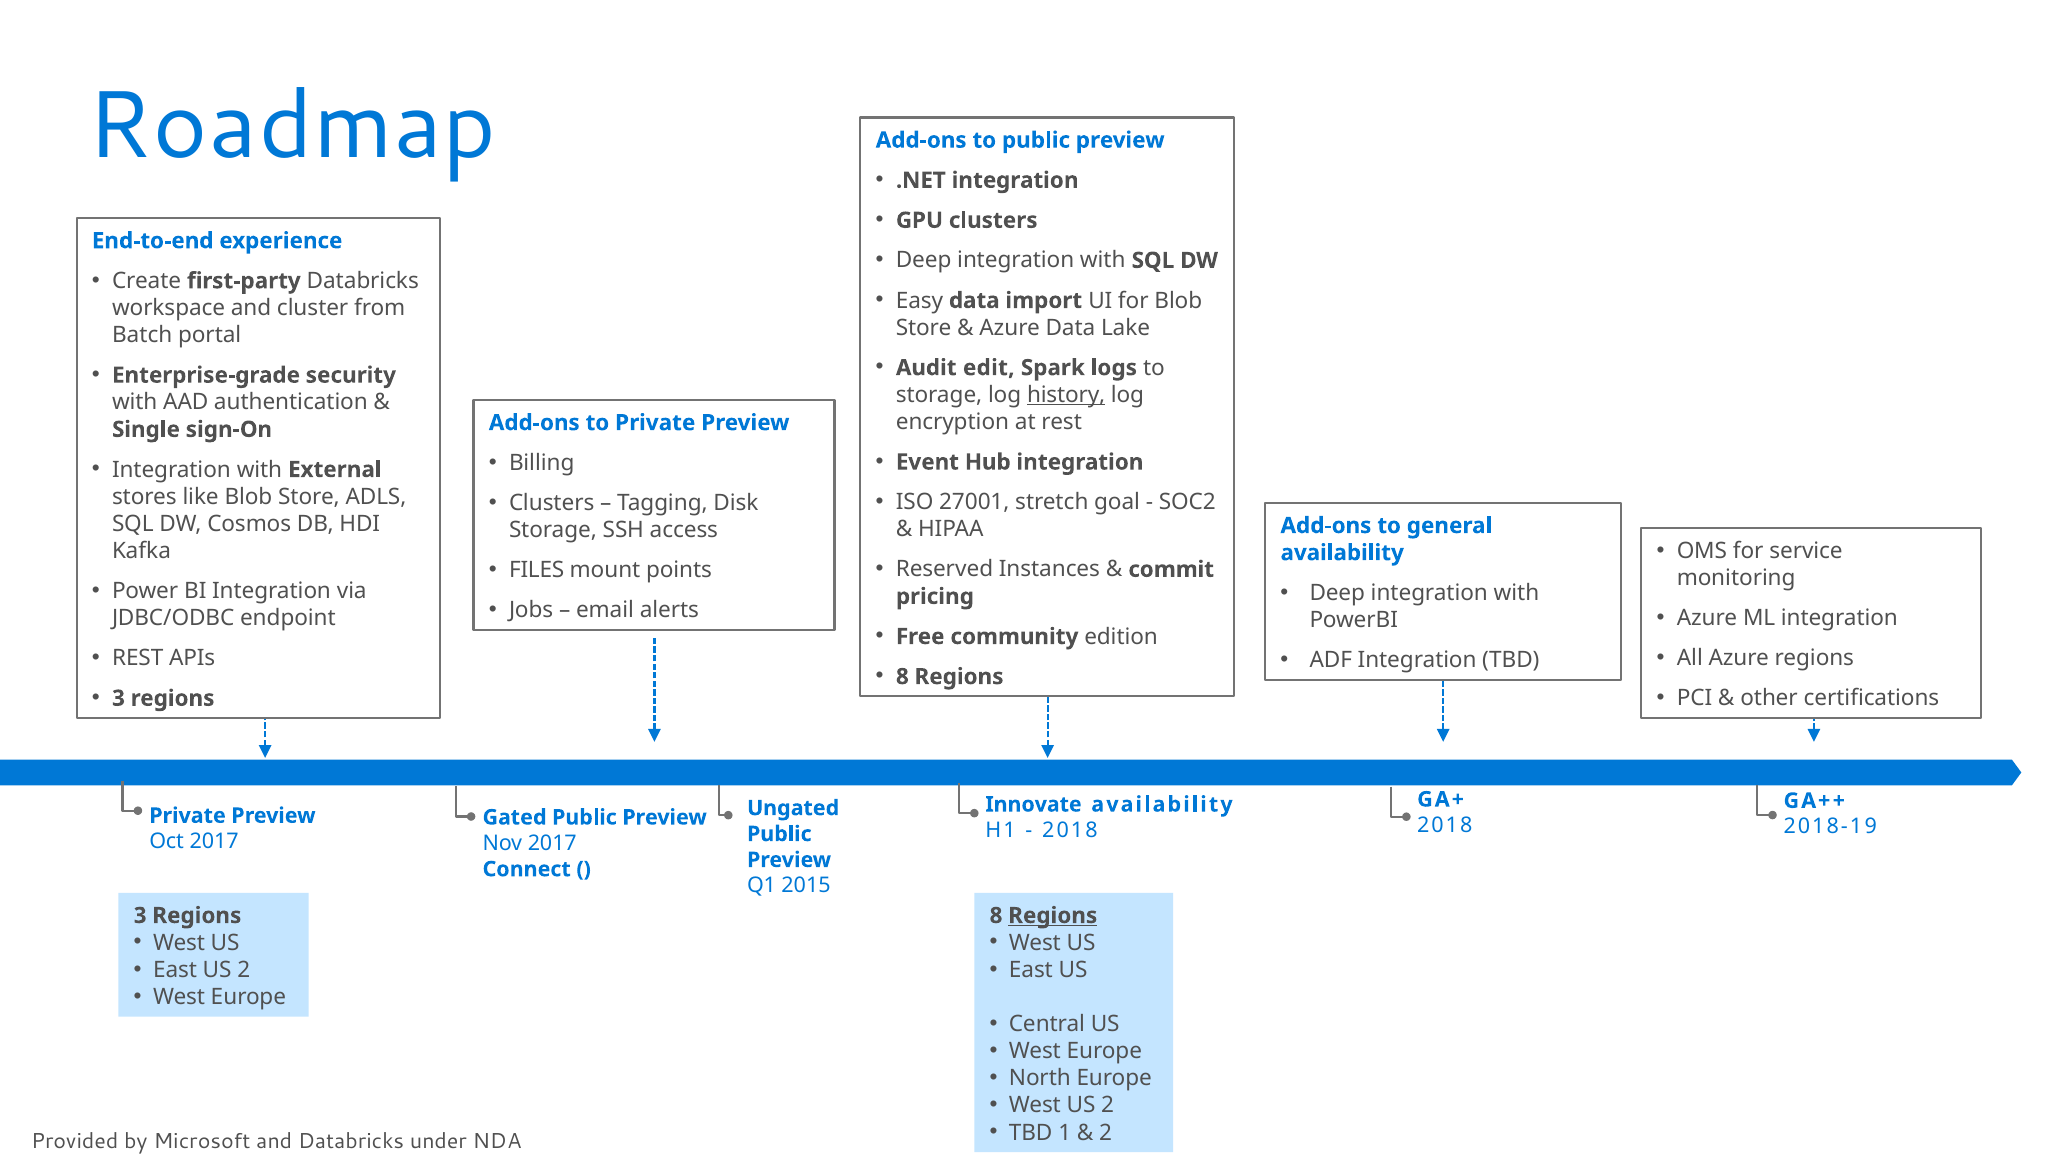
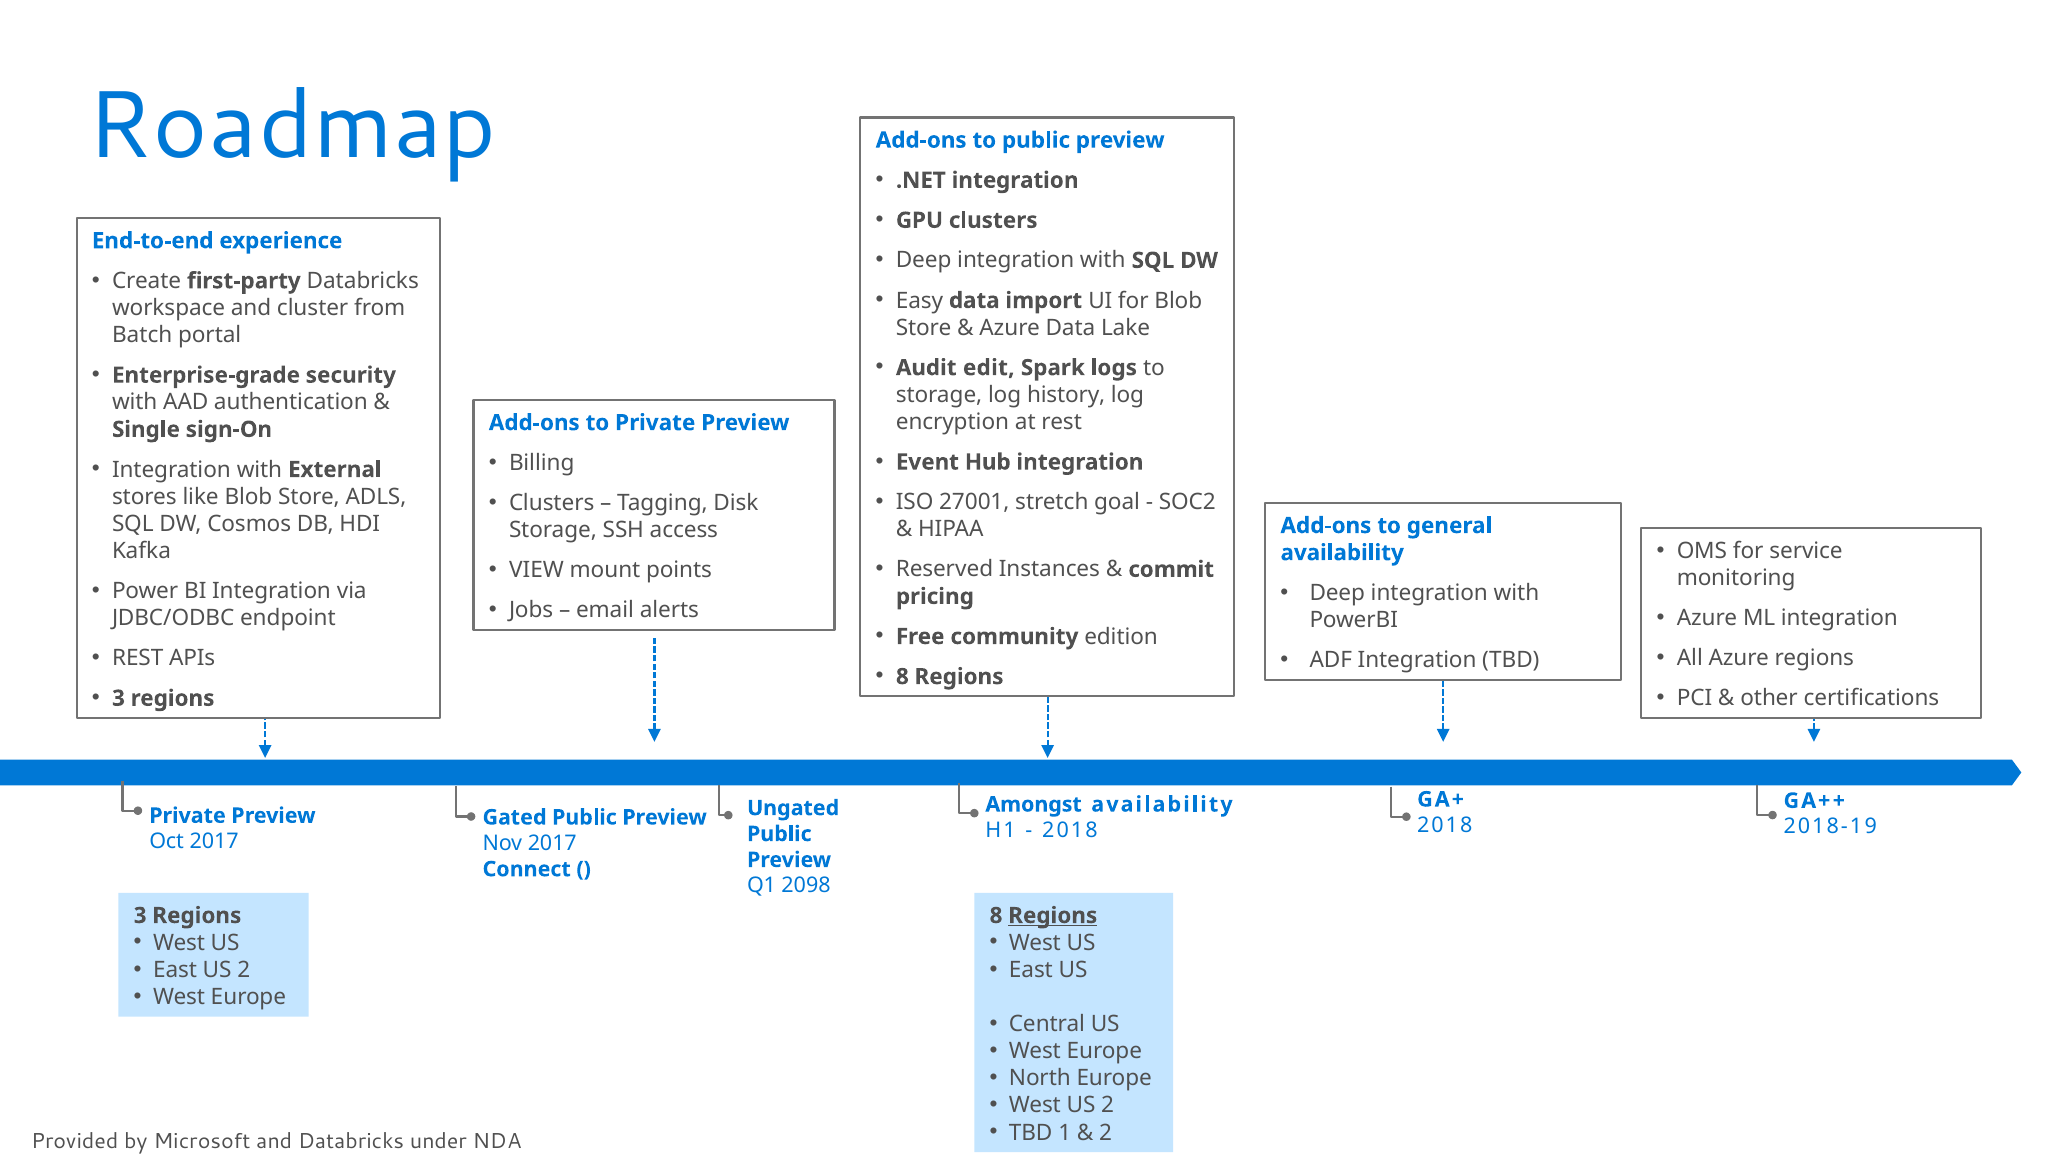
history underline: present -> none (1066, 395)
FILES: FILES -> VIEW (537, 570)
Innovate: Innovate -> Amongst (1034, 804)
2015: 2015 -> 2098 (806, 885)
